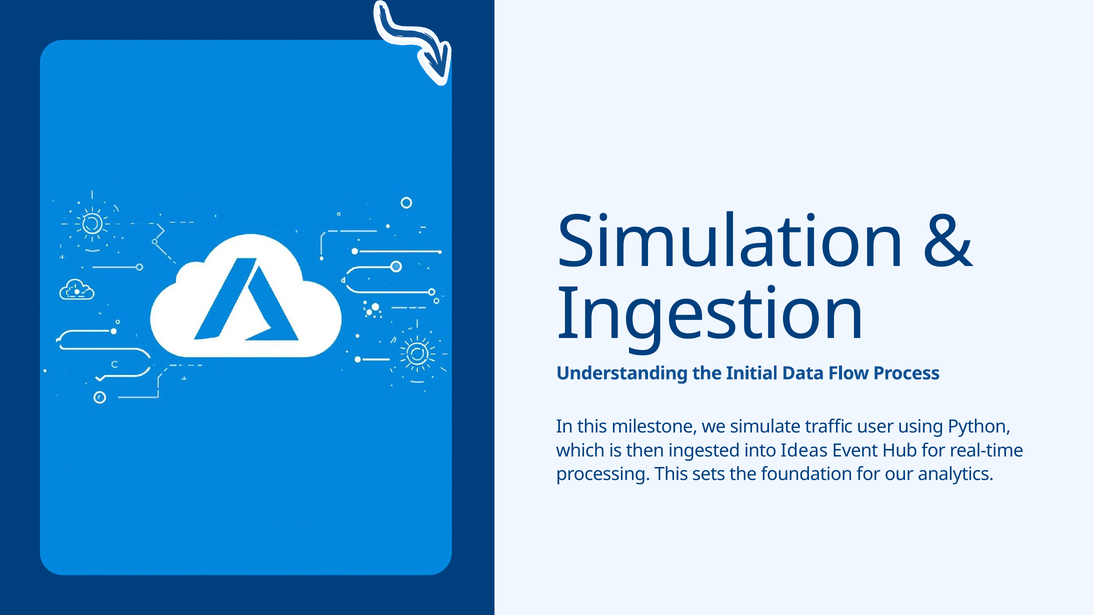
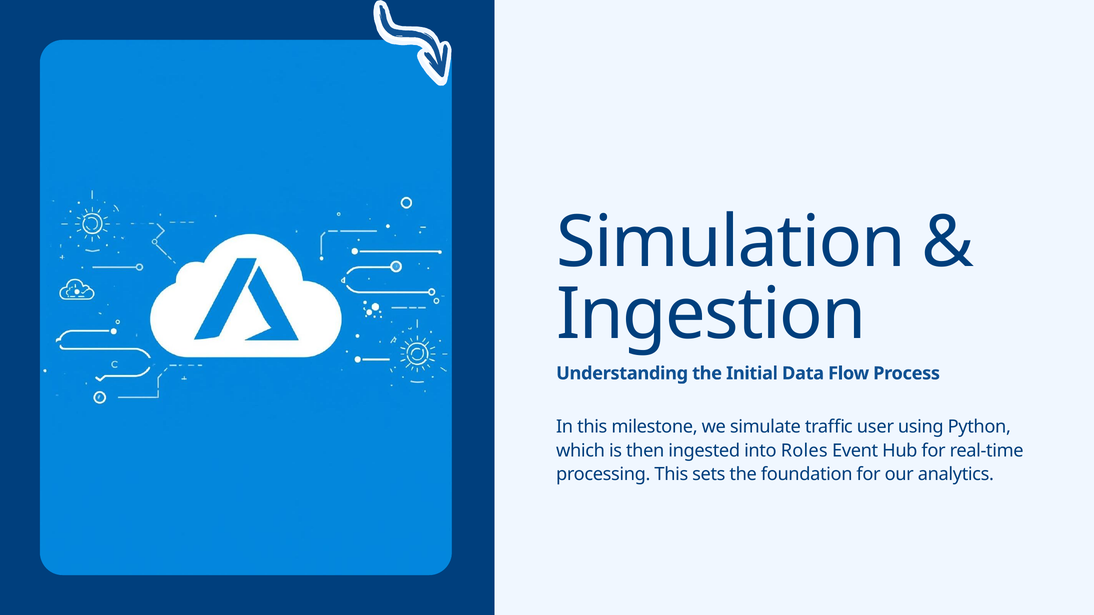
Ideas: Ideas -> Roles (804, 451)
